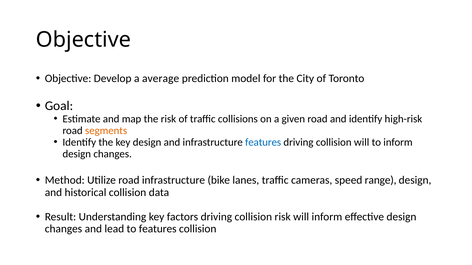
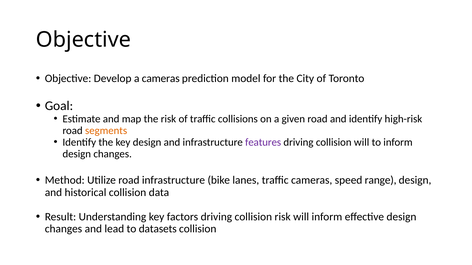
a average: average -> cameras (161, 78)
features colour: blue -> purple (263, 142)
to features: features -> datasets (158, 229)
